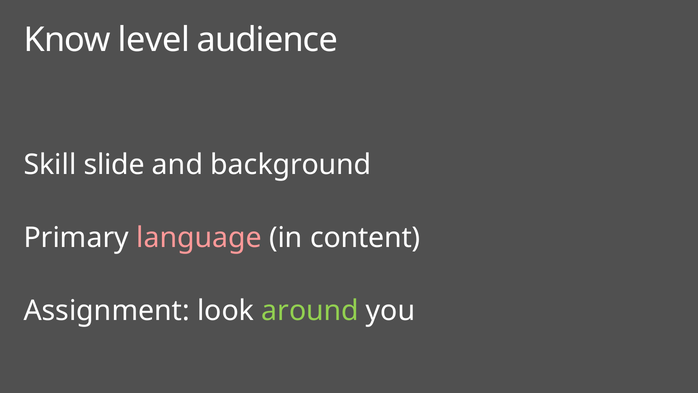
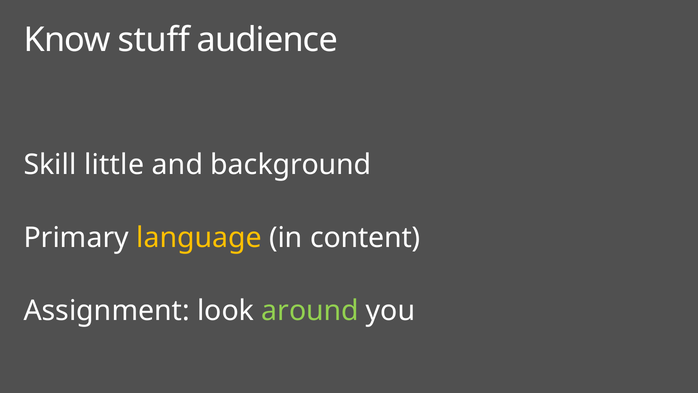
level: level -> stuff (154, 40)
slide: slide -> little (114, 165)
language colour: pink -> yellow (199, 238)
